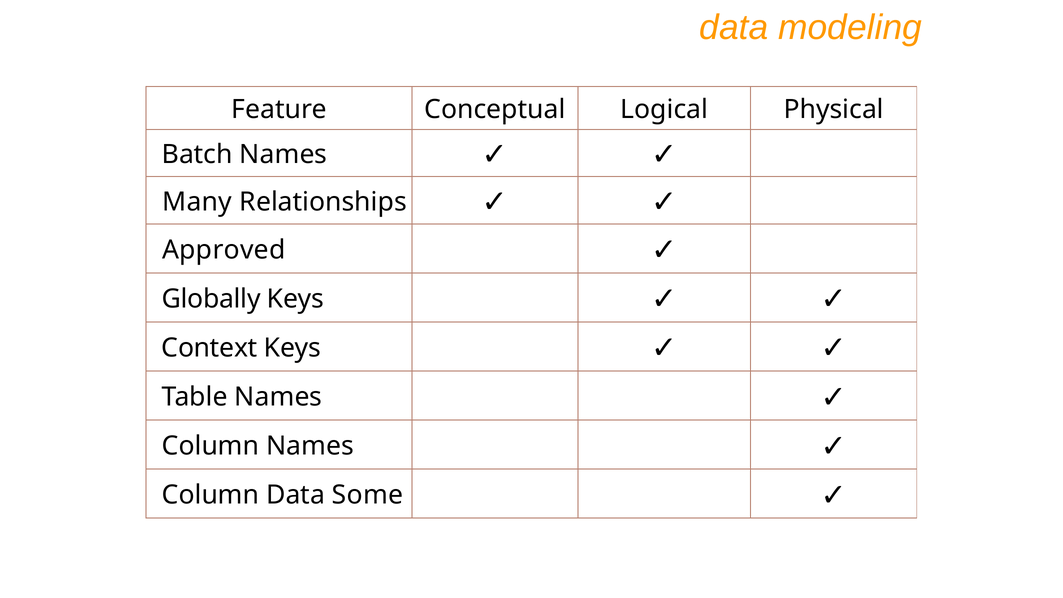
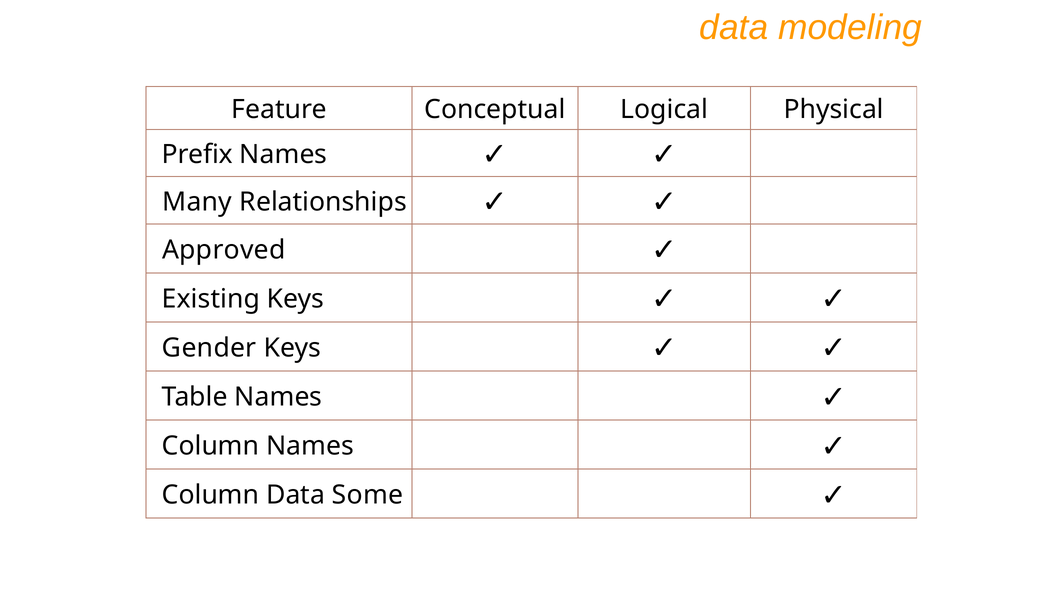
Batch: Batch -> Prefix (197, 154)
Globally: Globally -> Existing (211, 299)
Context: Context -> Gender (209, 348)
